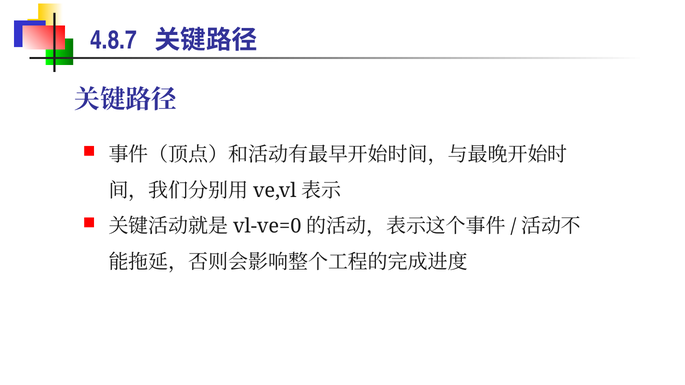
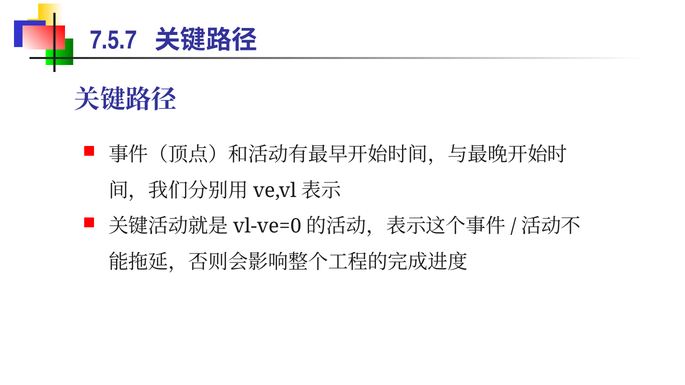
4.8.7: 4.8.7 -> 7.5.7 (114, 40)
